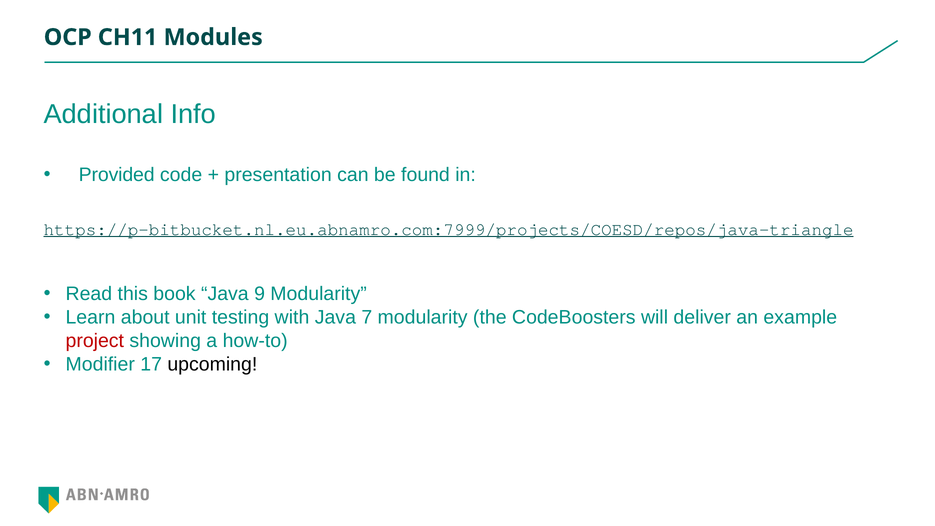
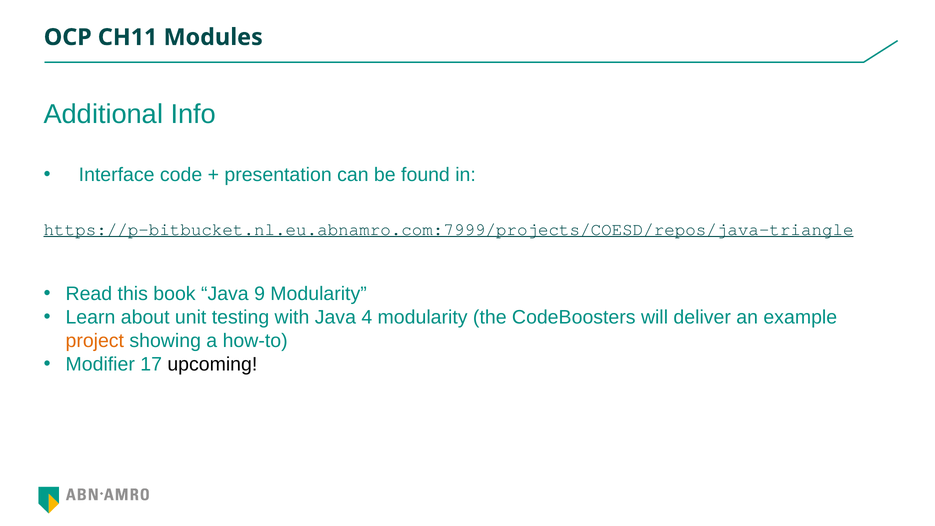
Provided: Provided -> Interface (117, 175)
7: 7 -> 4 (367, 317)
project colour: red -> orange (95, 341)
